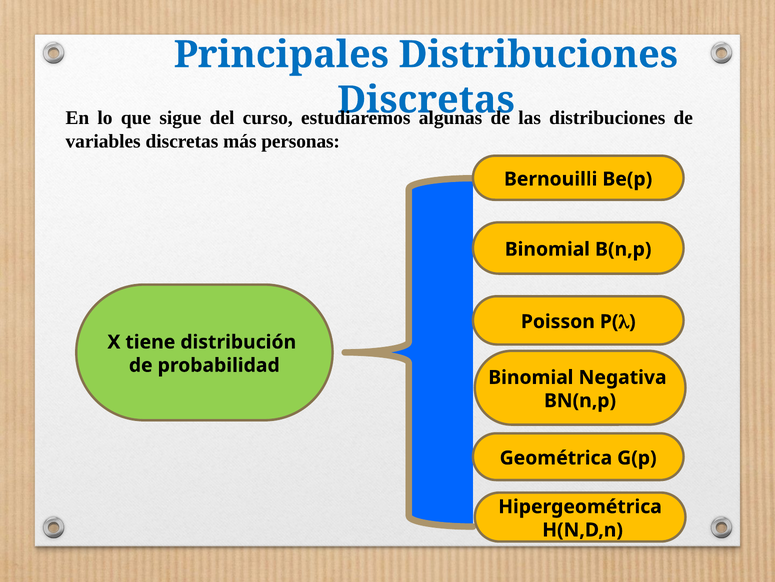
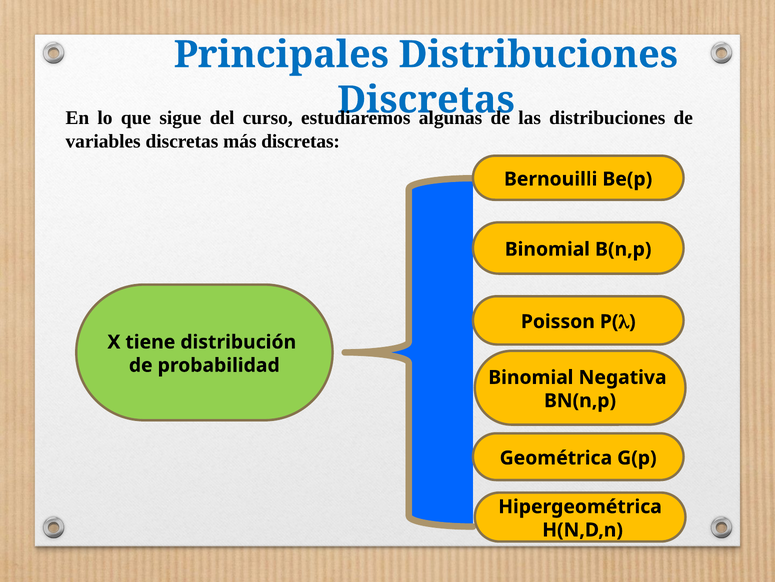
más personas: personas -> discretas (301, 141)
